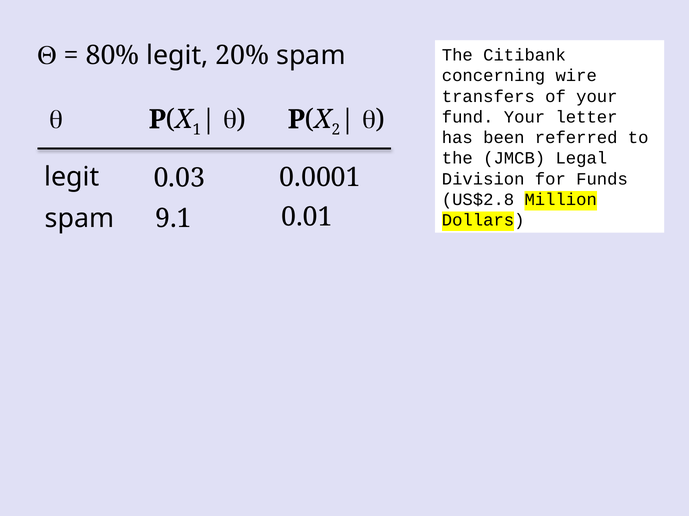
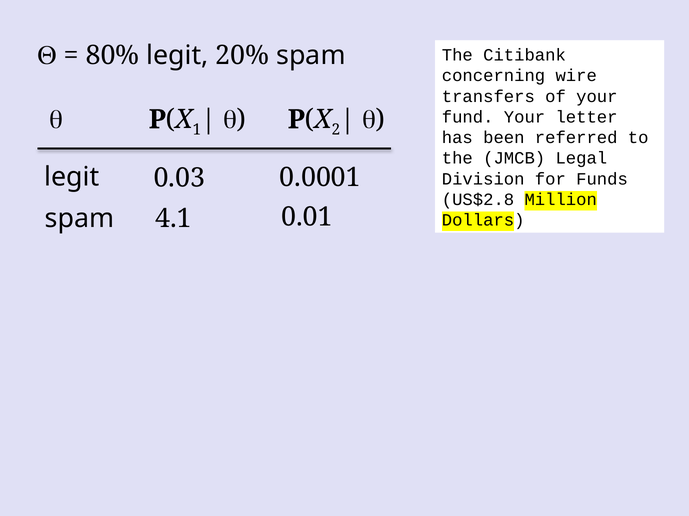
9.1: 9.1 -> 4.1 (173, 219)
